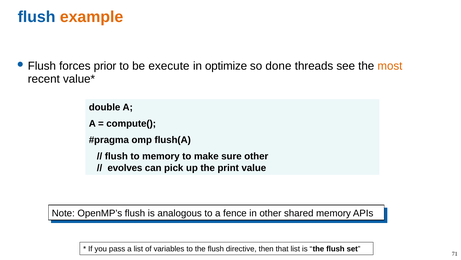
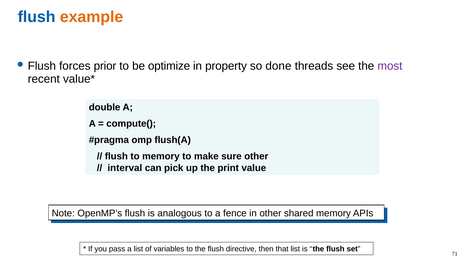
execute: execute -> optimize (169, 66)
optimize: optimize -> property (226, 66)
most colour: orange -> purple (390, 66)
evolves: evolves -> interval (125, 168)
